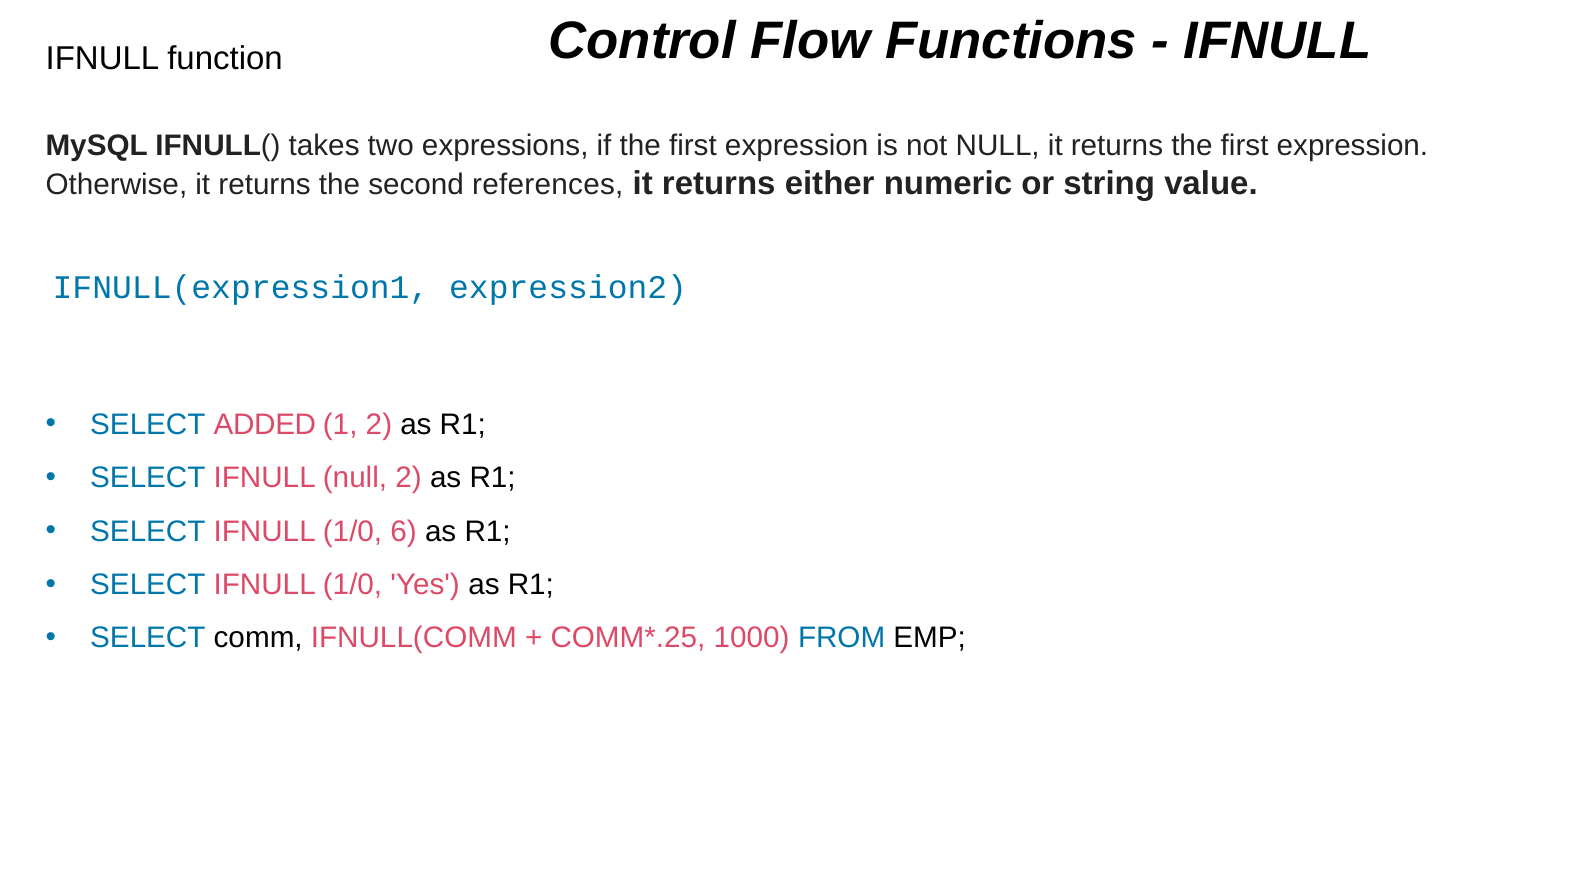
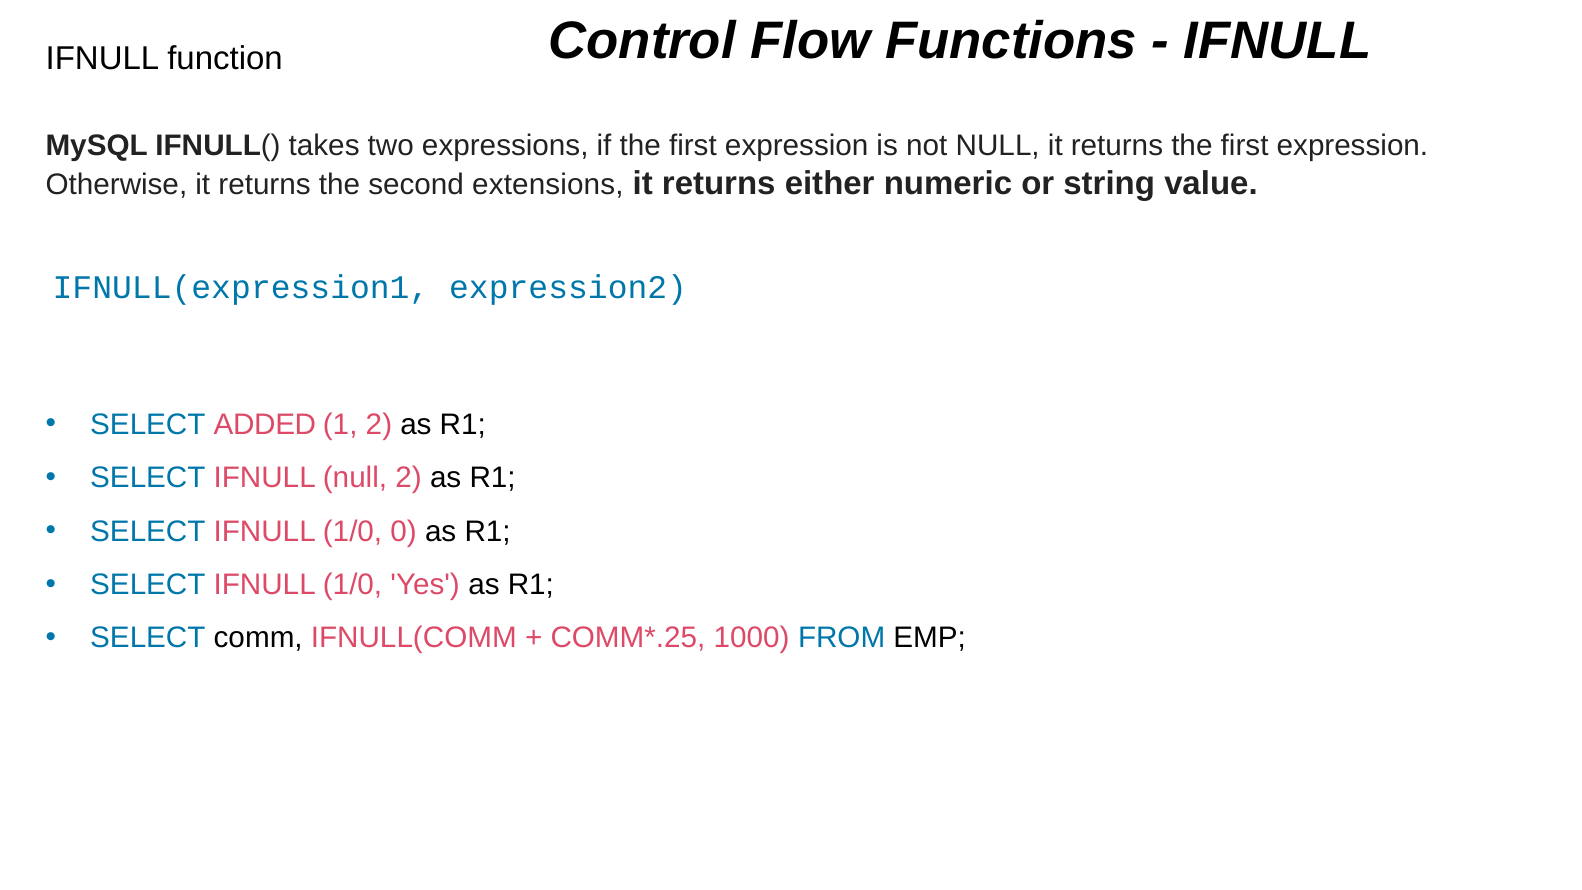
references: references -> extensions (548, 185)
6: 6 -> 0 (404, 531)
